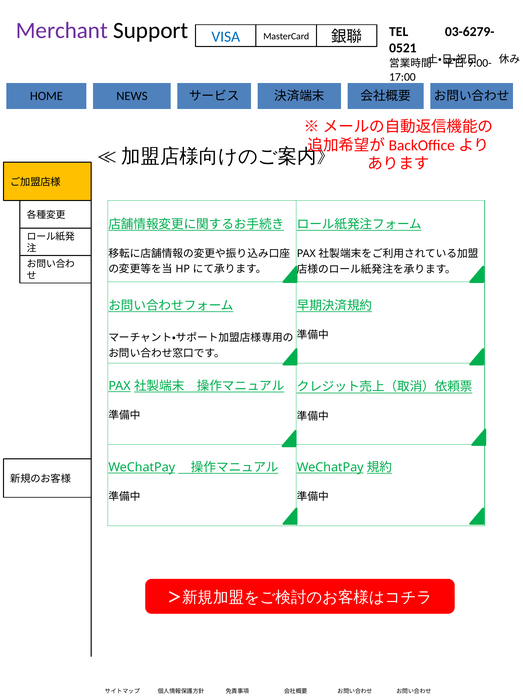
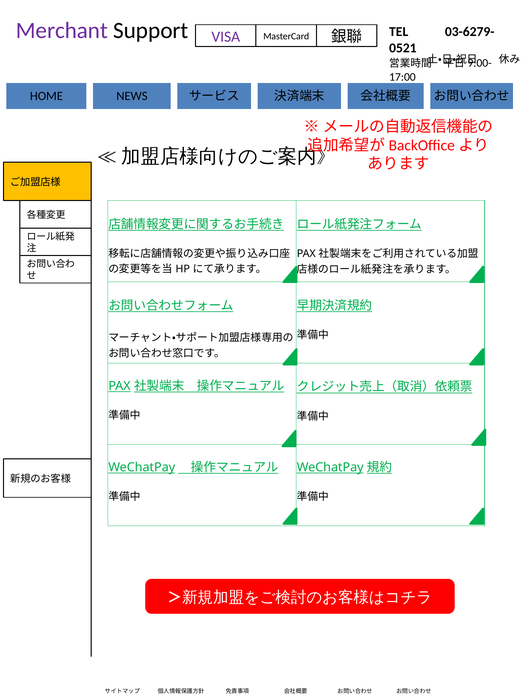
VISA colour: blue -> purple (226, 37)
